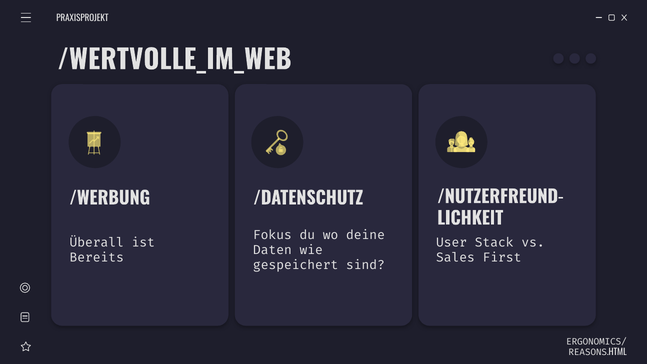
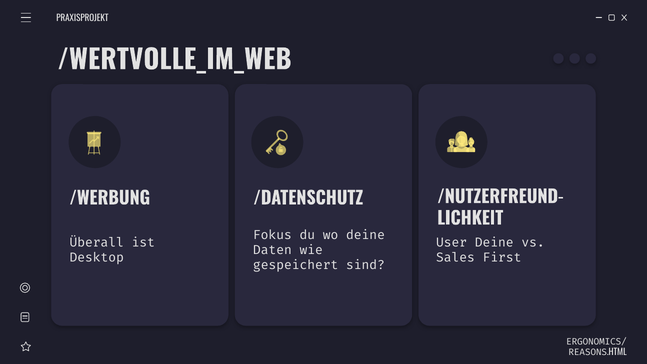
User Stack: Stack -> Deine (494, 242)
Bereits: Bereits -> Desktop (97, 258)
